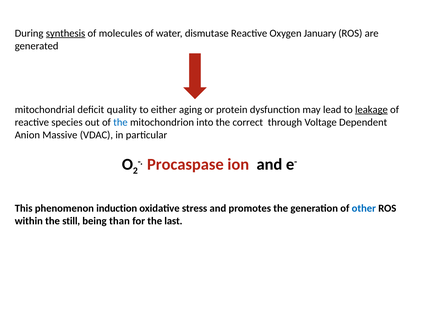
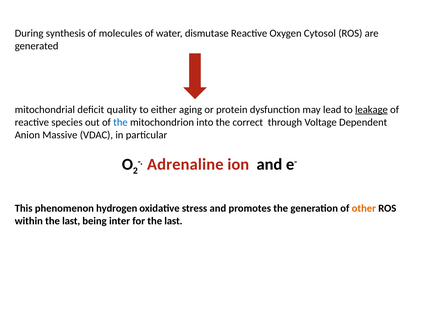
synthesis underline: present -> none (66, 33)
January: January -> Cytosol (320, 33)
Procaspase: Procaspase -> Adrenaline (185, 164)
induction: induction -> hydrogen (117, 208)
other colour: blue -> orange (364, 208)
within the still: still -> last (71, 221)
than: than -> inter (120, 221)
